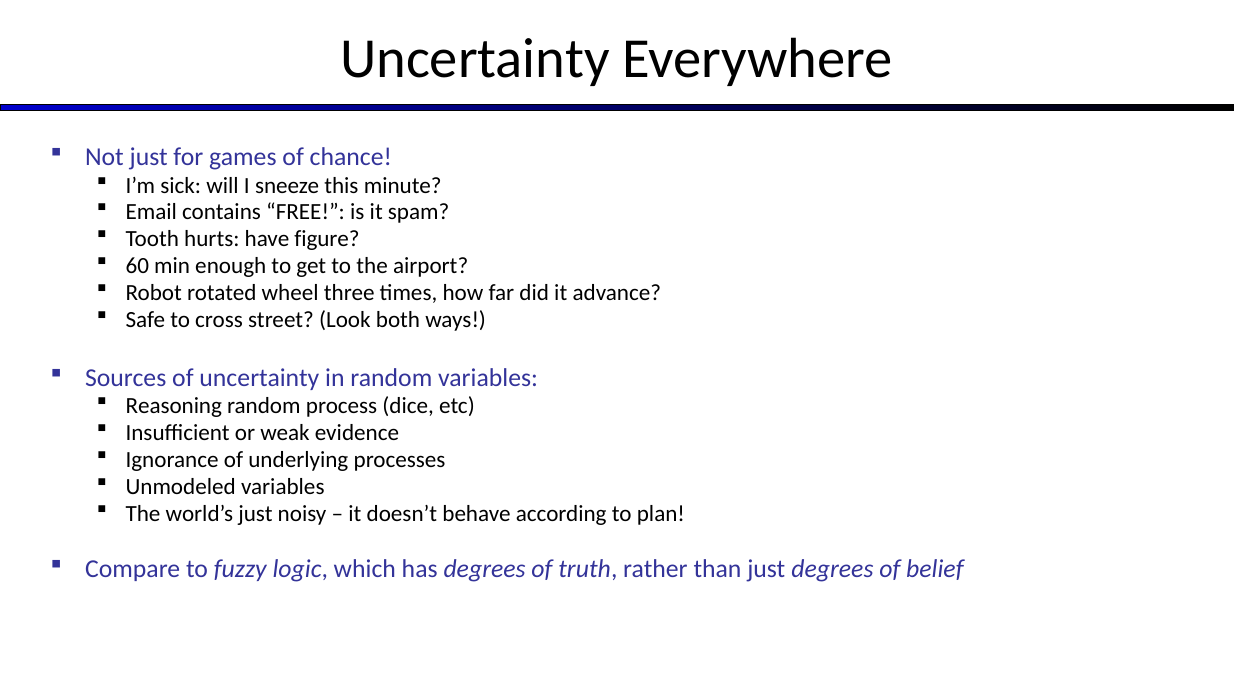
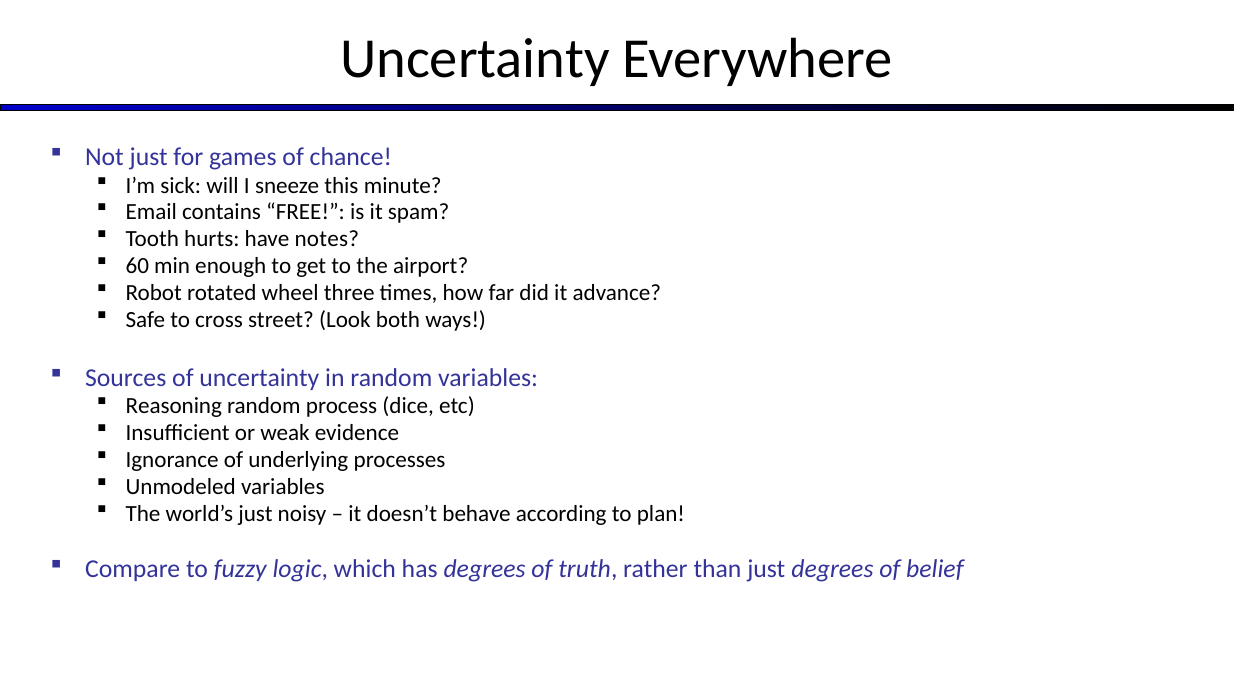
figure: figure -> notes (327, 239)
